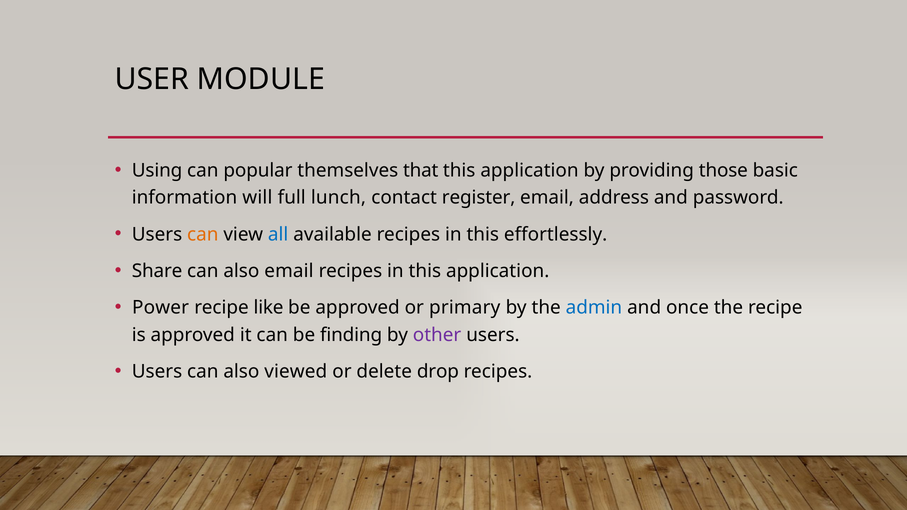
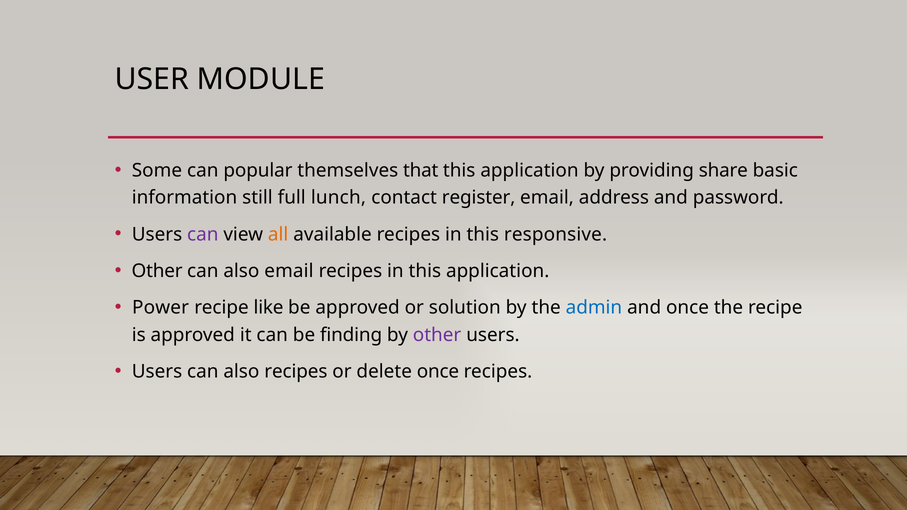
Using: Using -> Some (157, 171)
those: those -> share (723, 171)
will: will -> still (257, 198)
can colour: orange -> purple (203, 234)
all colour: blue -> orange (278, 234)
effortlessly: effortlessly -> responsive (556, 234)
Share: Share -> Other (157, 271)
primary: primary -> solution (465, 308)
also viewed: viewed -> recipes (296, 372)
delete drop: drop -> once (438, 372)
